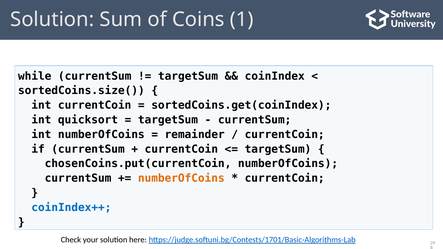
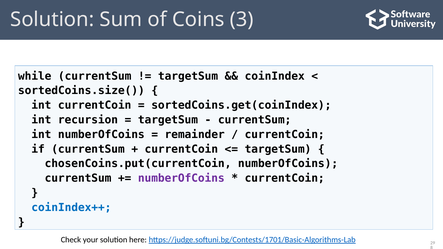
1: 1 -> 3 (242, 20)
quicksort: quicksort -> recursion (88, 120)
numberOfCoins colour: orange -> purple (181, 178)
